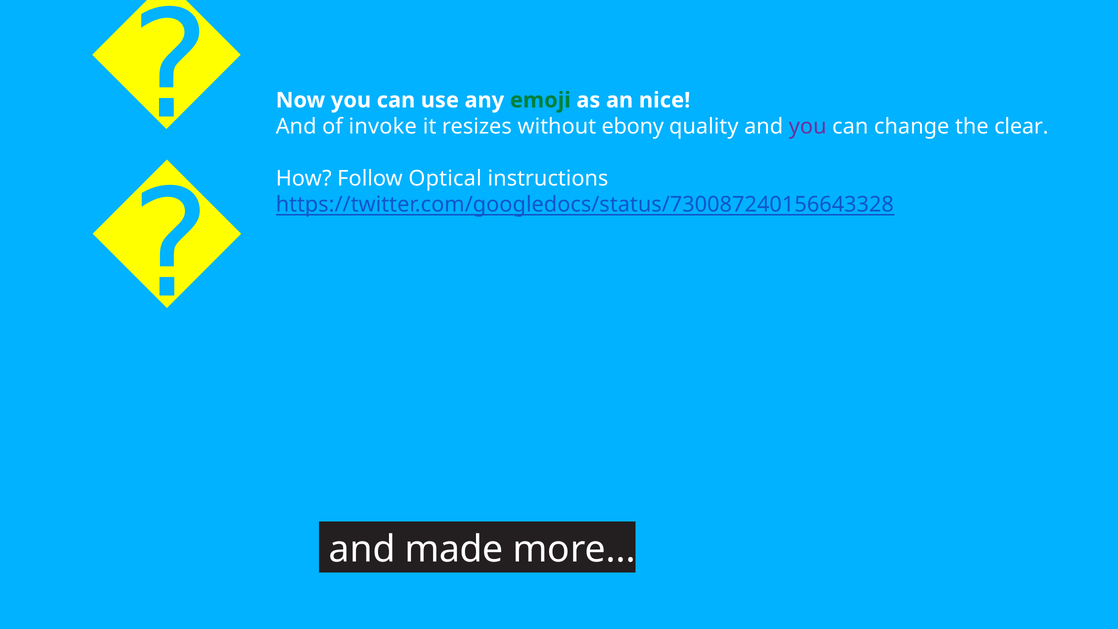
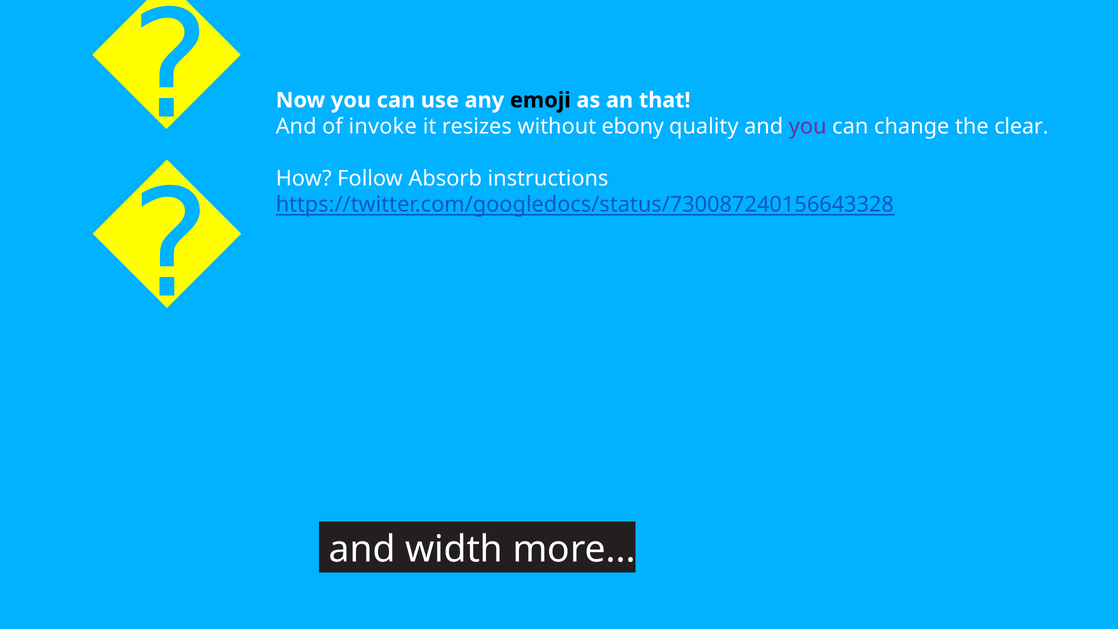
emoji colour: green -> black (540, 100)
nice: nice -> that (665, 100)
Optical: Optical -> Absorb (445, 179)
made: made -> width (454, 549)
